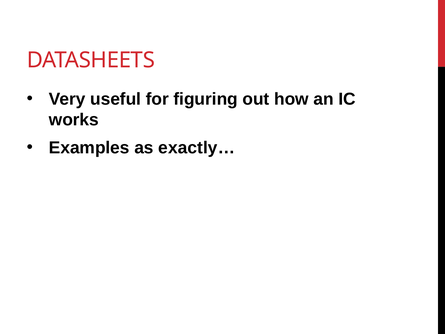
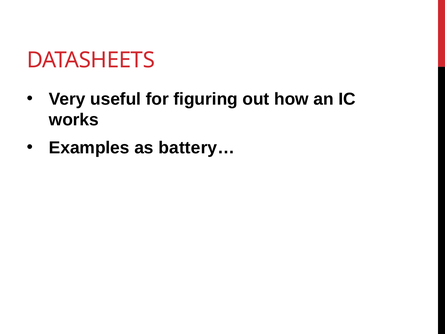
exactly…: exactly… -> battery… (197, 148)
